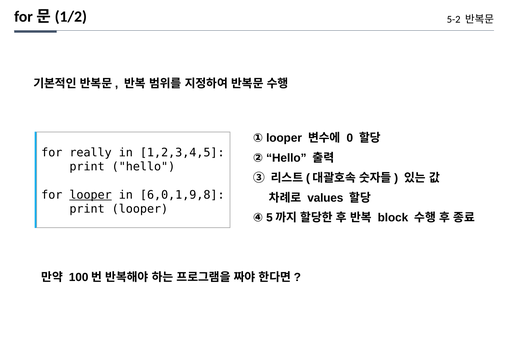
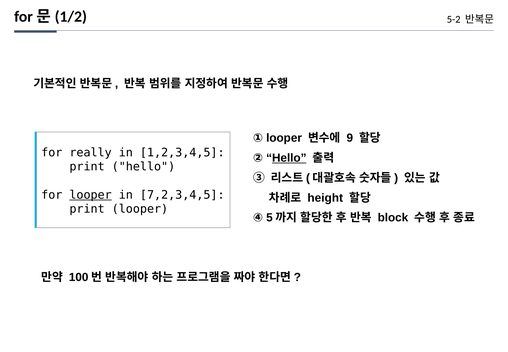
0: 0 -> 9 (350, 138)
Hello underline: none -> present (289, 158)
6,0,1,9,8: 6,0,1,9,8 -> 7,2,3,4,5 (182, 195)
values: values -> height (325, 198)
